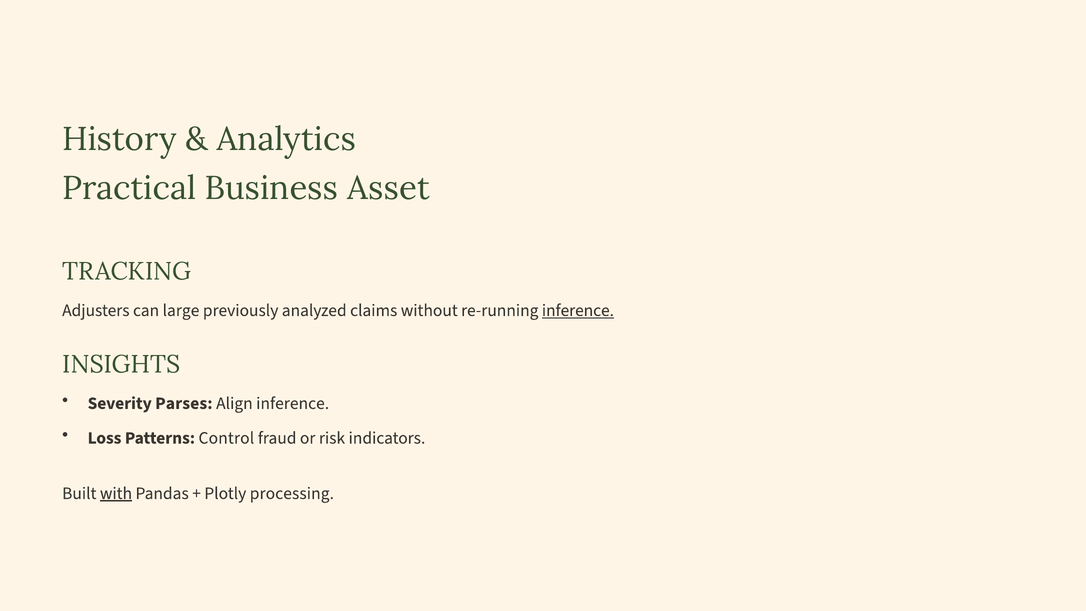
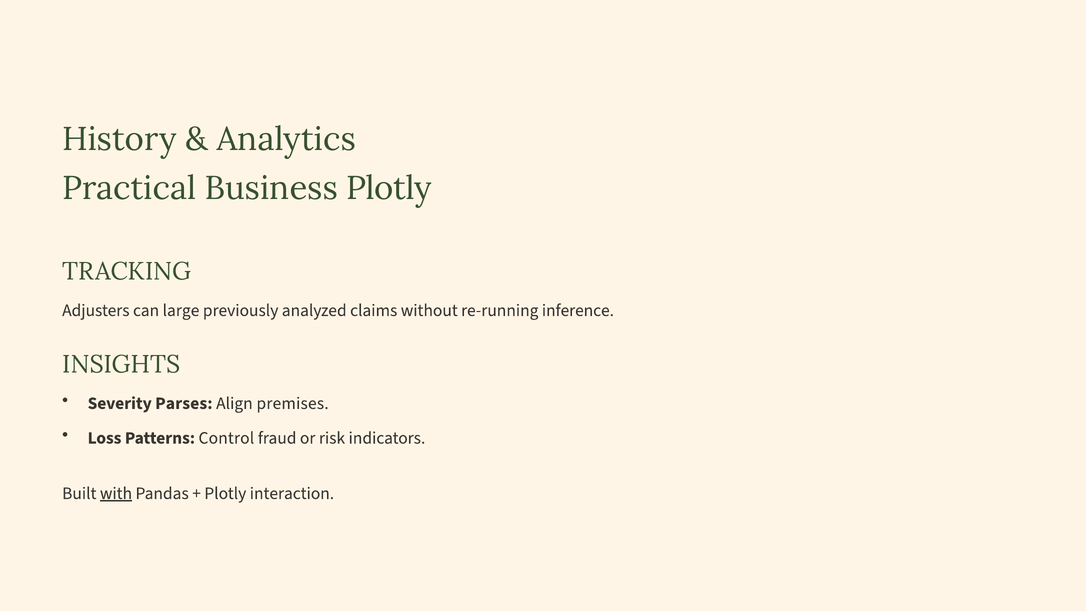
Business Asset: Asset -> Plotly (389, 188)
inference underline: present -> none (578, 310)
Align inference: inference -> premises (293, 403)
processing: processing -> interaction (292, 493)
